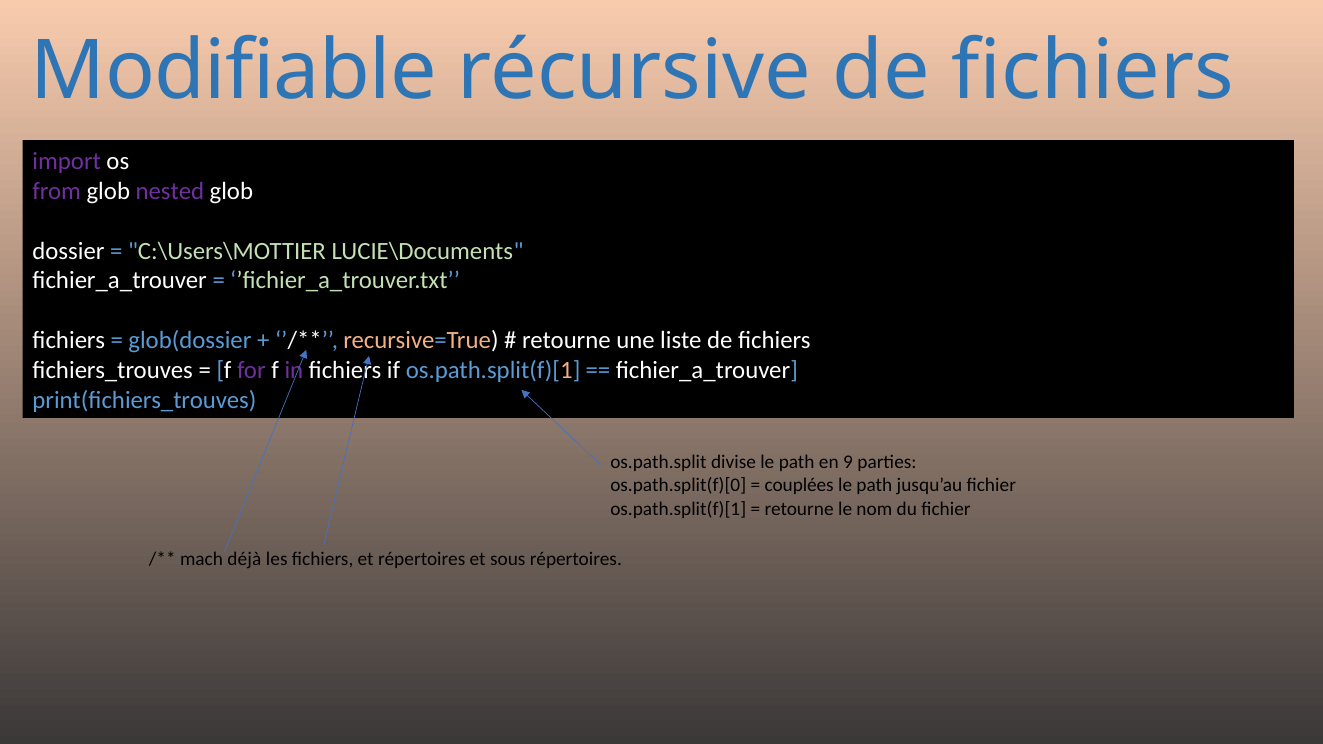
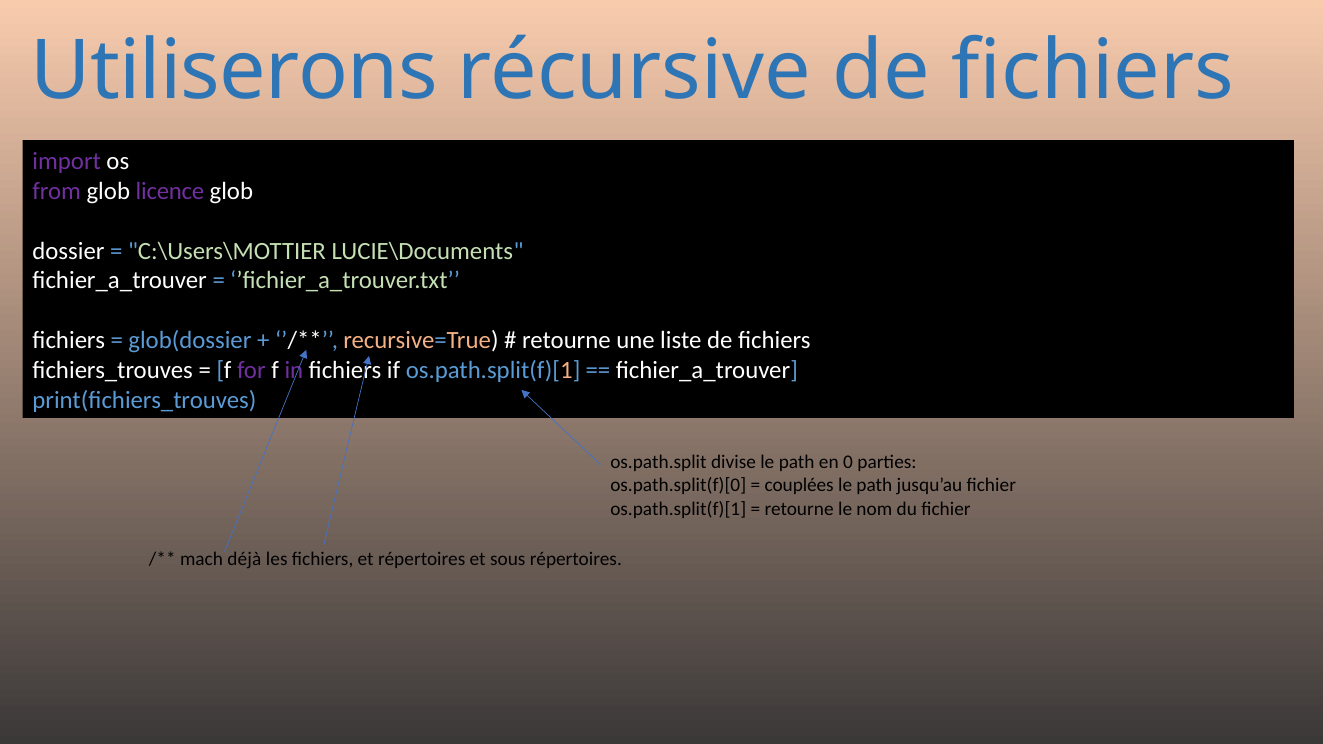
Modifiable: Modifiable -> Utiliserons (234, 71)
nested: nested -> licence (170, 192)
9: 9 -> 0 (848, 463)
